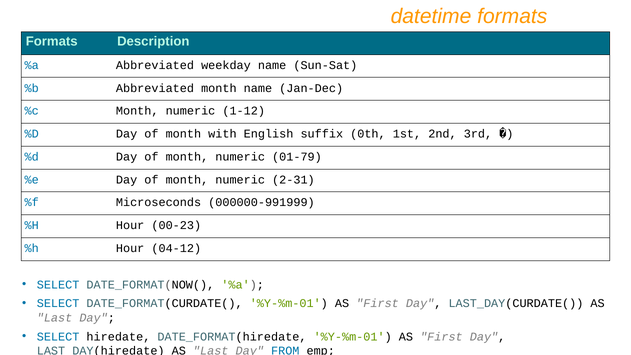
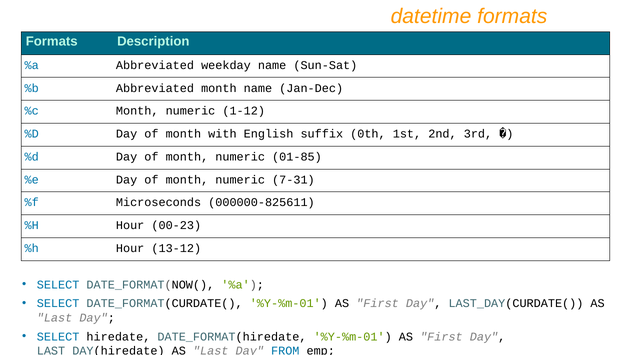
01-79: 01-79 -> 01-85 (297, 157)
2-31: 2-31 -> 7-31 (293, 180)
000000-991999: 000000-991999 -> 000000-825611 (261, 203)
04-12: 04-12 -> 13-12 (176, 248)
